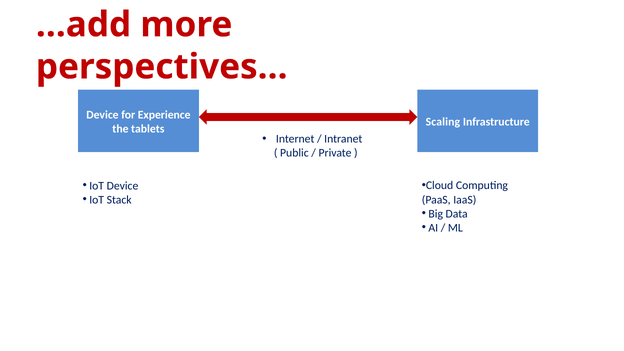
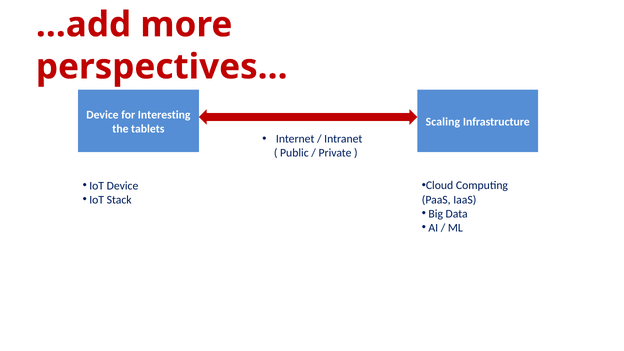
Experience: Experience -> Interesting (164, 115)
